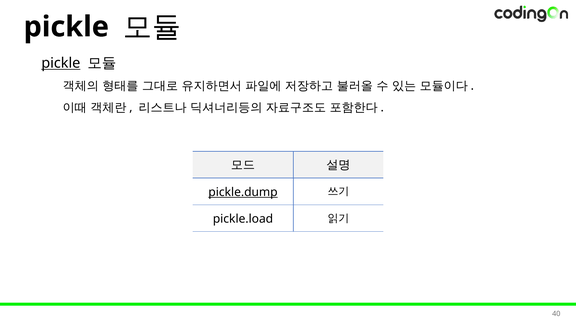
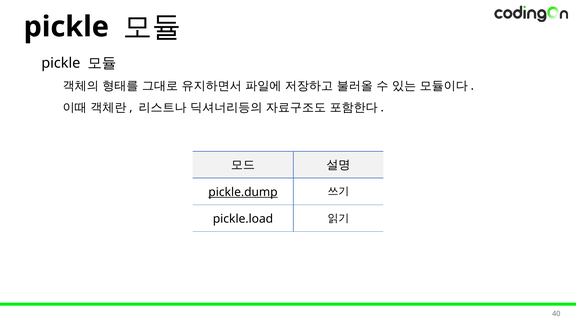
pickle underline: present -> none (61, 63)
